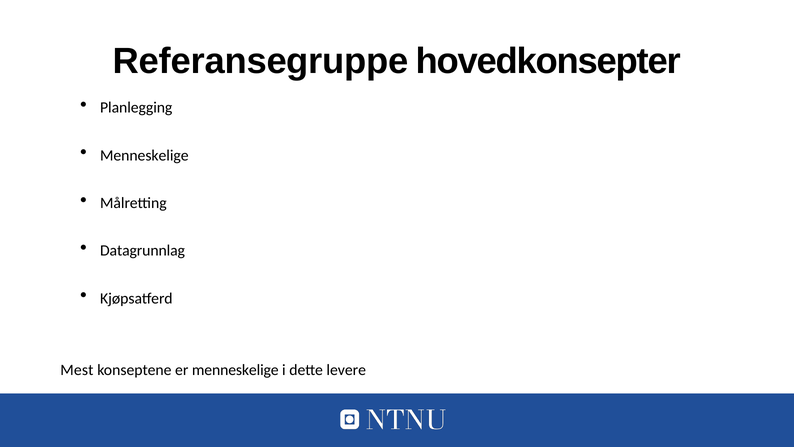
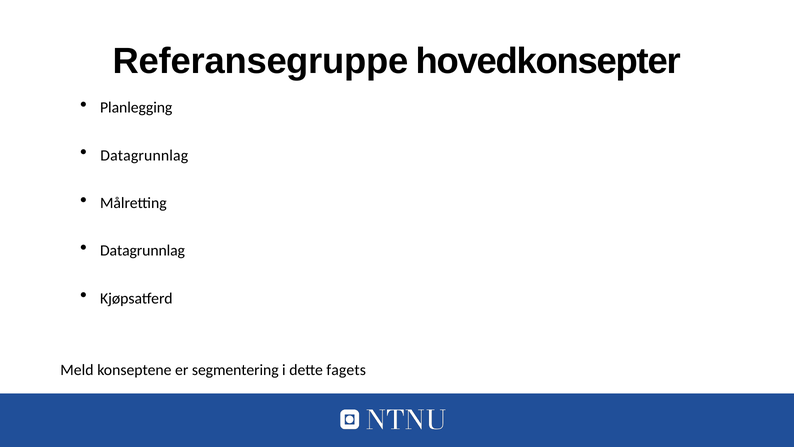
Menneskelige: Menneskelige -> Datagrunnlag (144, 155)
Mest: Mest -> Meld (77, 370)
er menneskelige: menneskelige -> segmentering (235, 370)
levere: levere -> fagets (346, 370)
